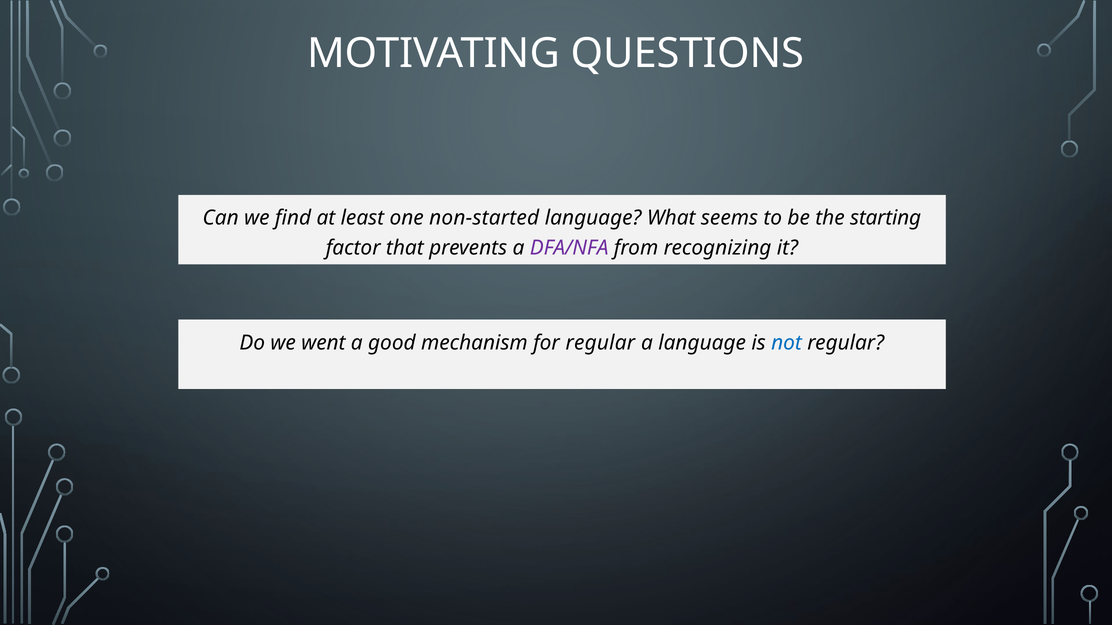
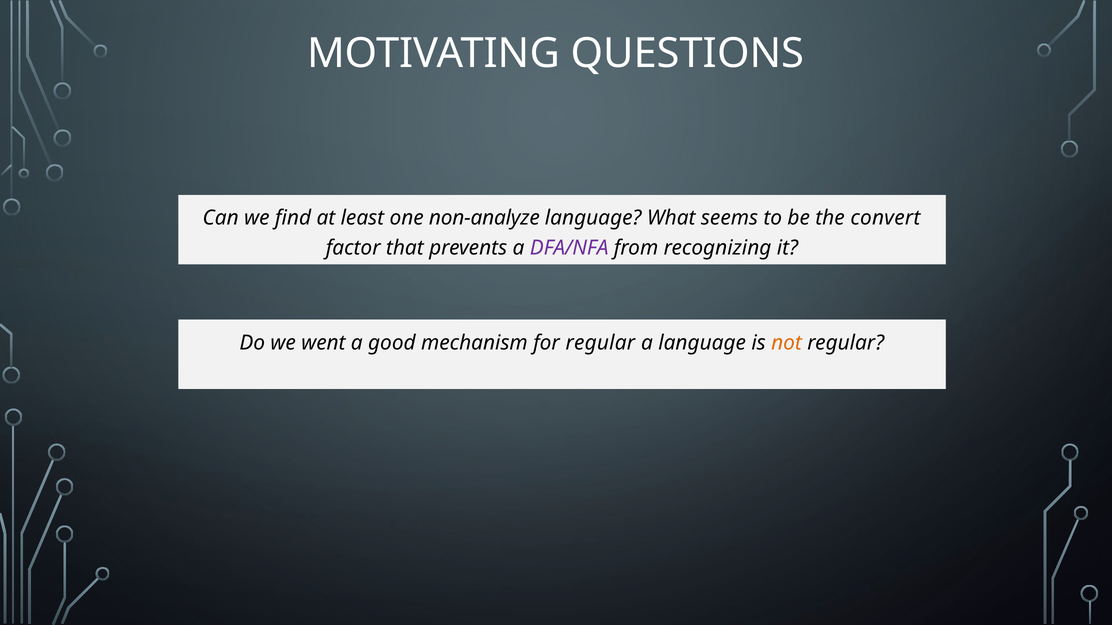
non-started: non-started -> non-analyze (484, 218)
starting: starting -> convert (885, 218)
not colour: blue -> orange (787, 343)
